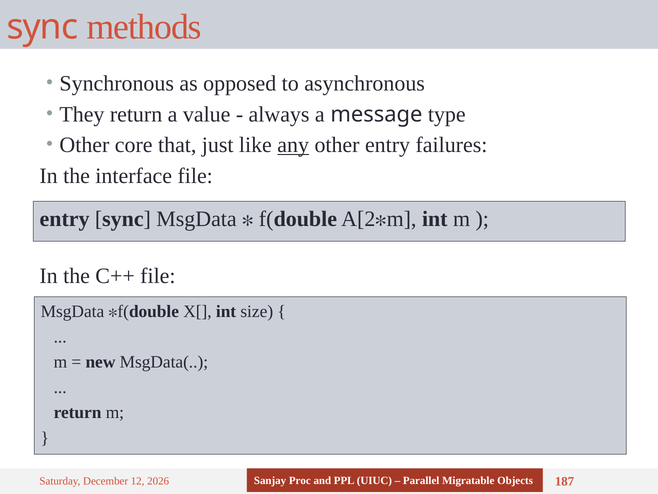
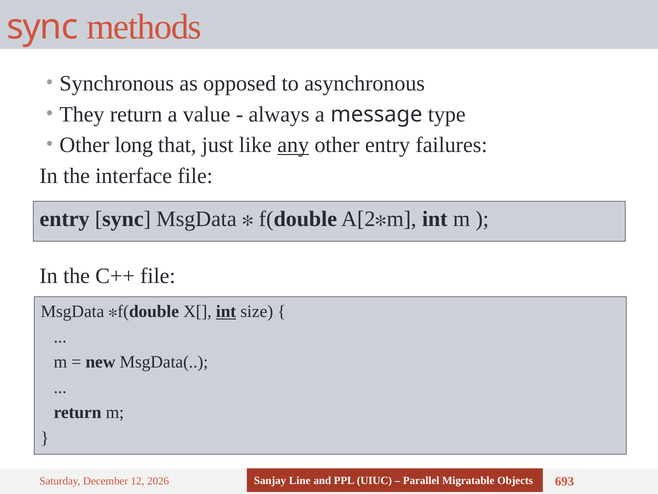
core: core -> long (134, 145)
int underline: none -> present (226, 311)
Proc: Proc -> Line (300, 480)
187: 187 -> 693 (565, 481)
